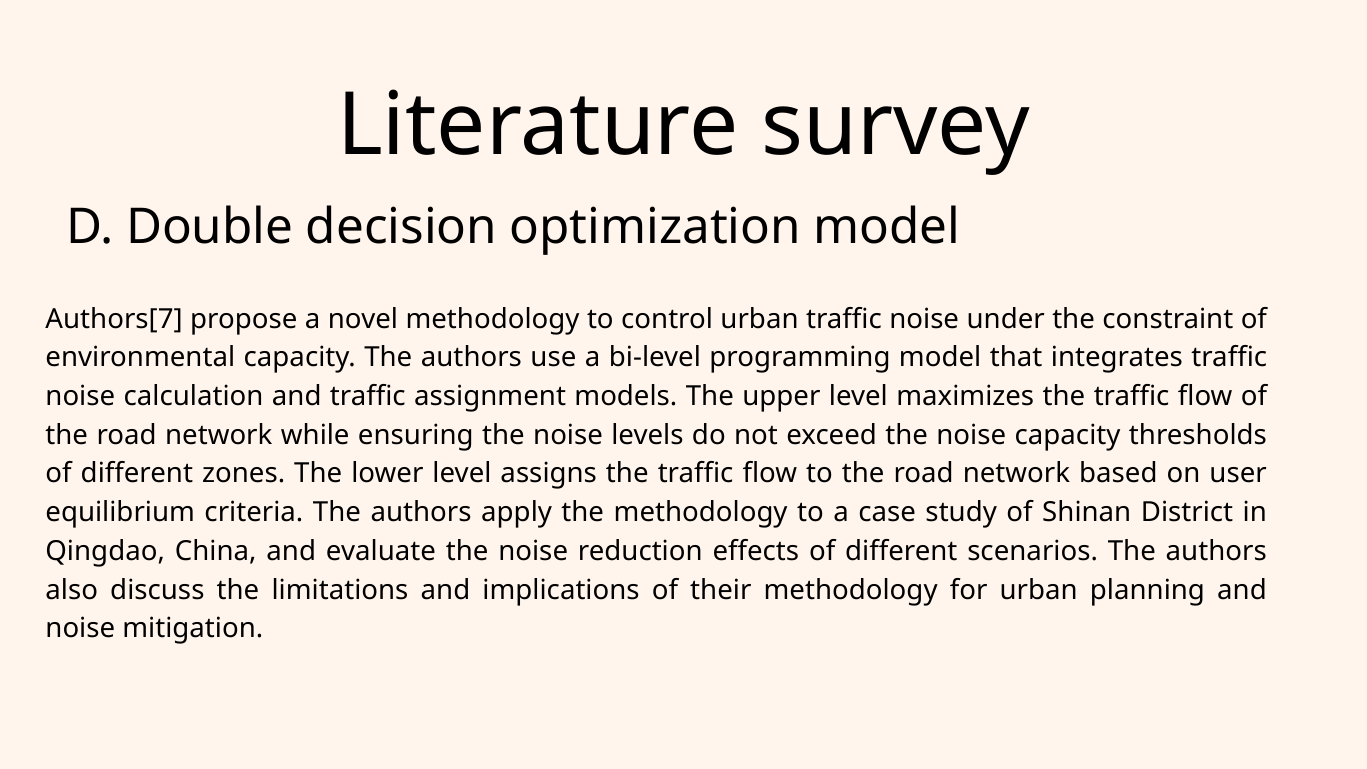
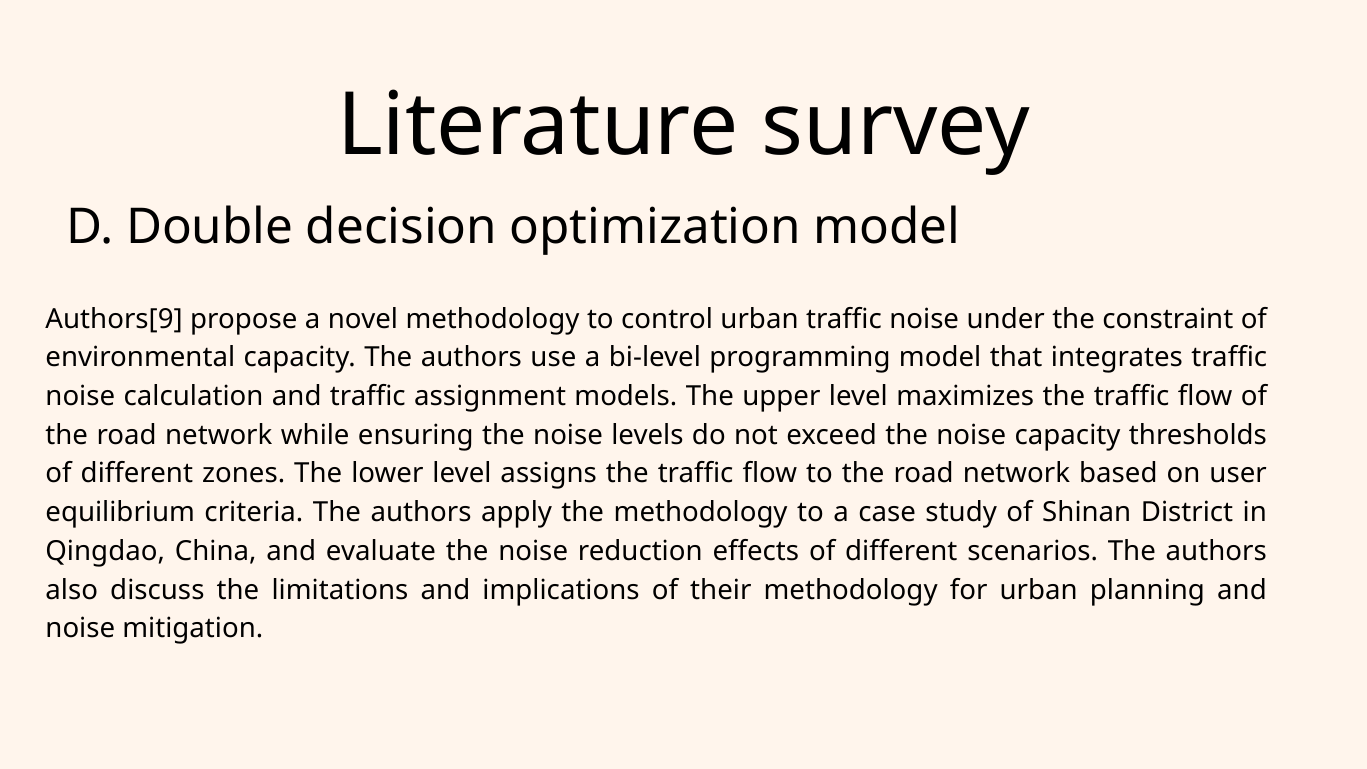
Authors[7: Authors[7 -> Authors[9 (114, 319)
